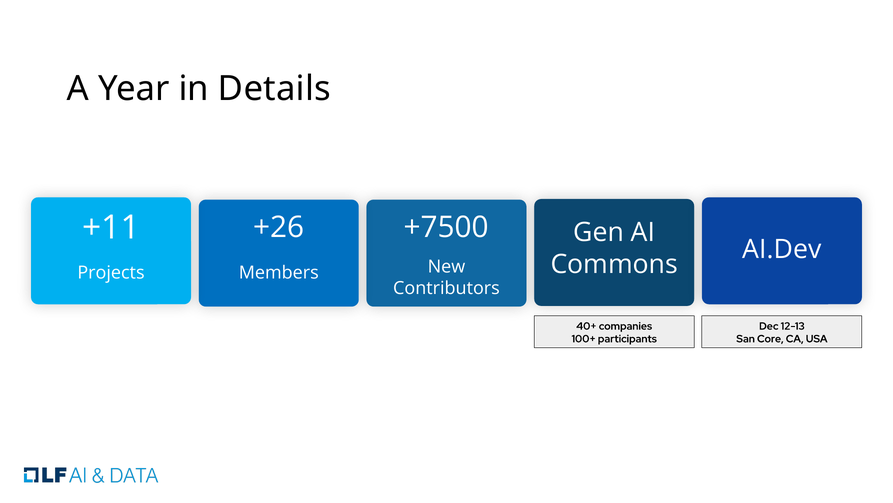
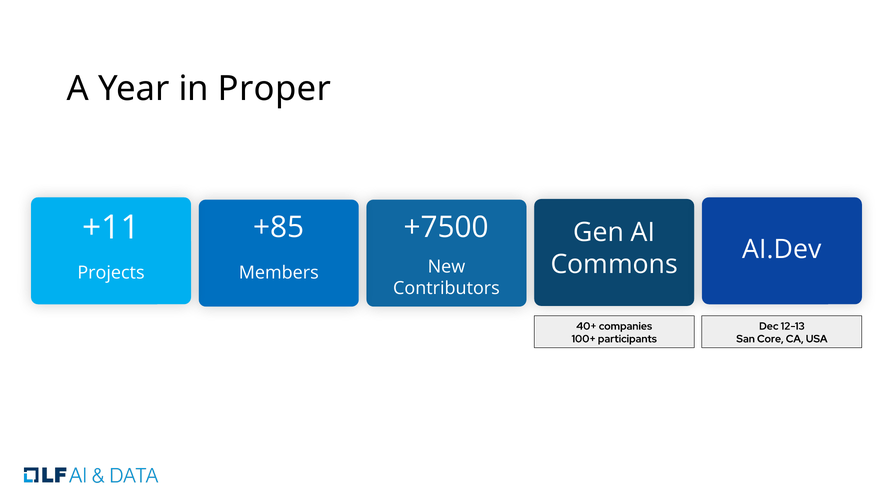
Details: Details -> Proper (275, 88)
+26: +26 -> +85 (279, 227)
